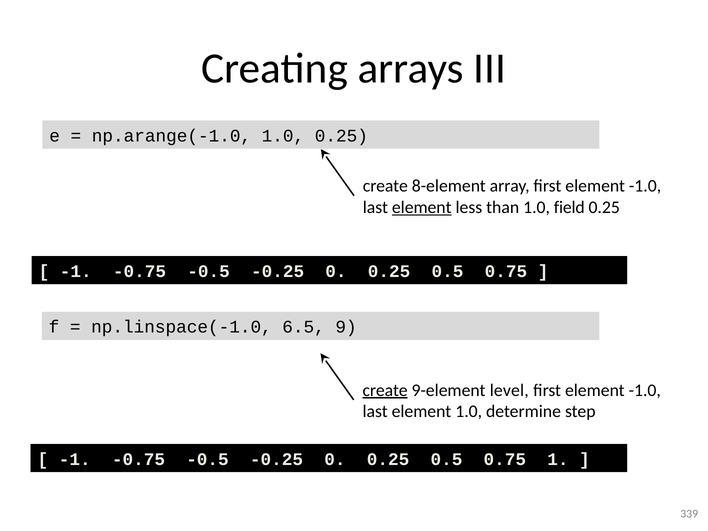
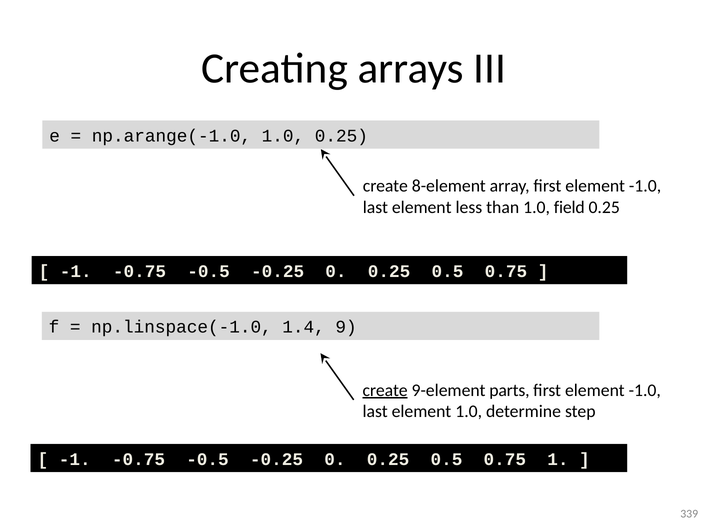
element underline: present -> none (422, 207)
6.5: 6.5 -> 1.4 (304, 327)
level: level -> parts (509, 390)
